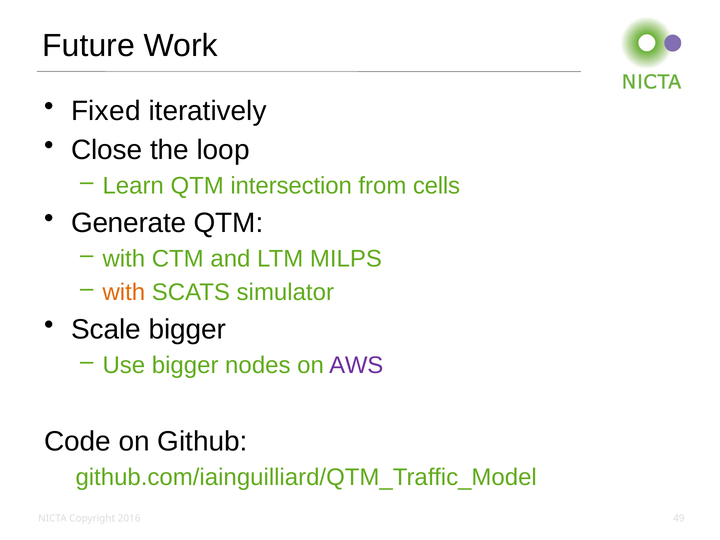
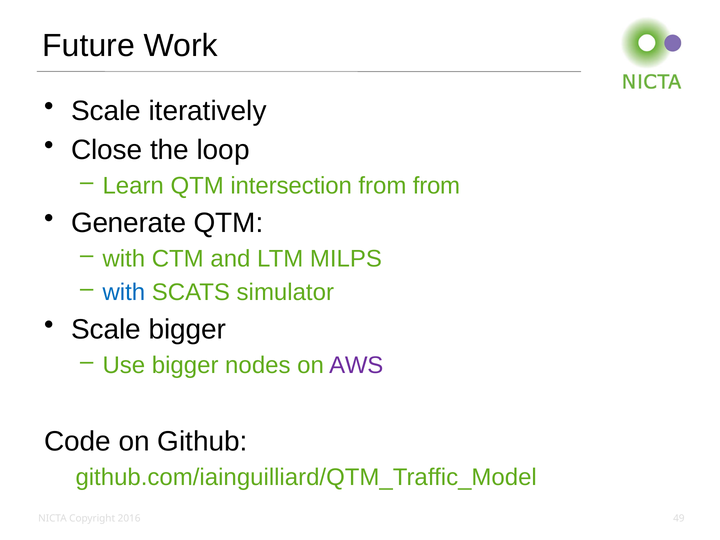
Fixed: Fixed -> Scale (106, 111)
from cells: cells -> from (436, 186)
with colour: orange -> blue (124, 292)
